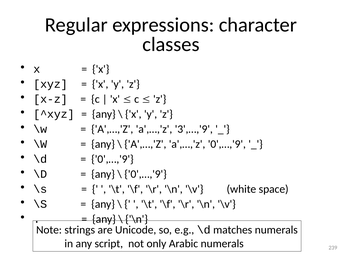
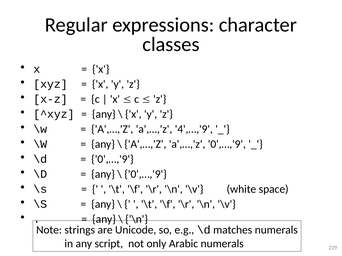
3',…,'9: 3',…,'9 -> 4',…,'9 (194, 129)
